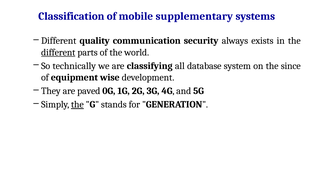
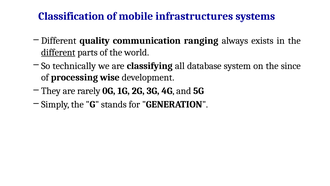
supplementary: supplementary -> infrastructures (194, 16)
security: security -> ranging (201, 41)
equipment: equipment -> processing (74, 77)
paved: paved -> rarely (89, 91)
the underline: present -> none (77, 104)
